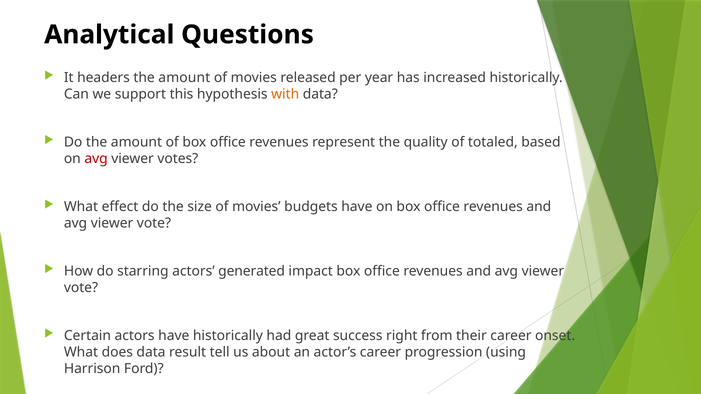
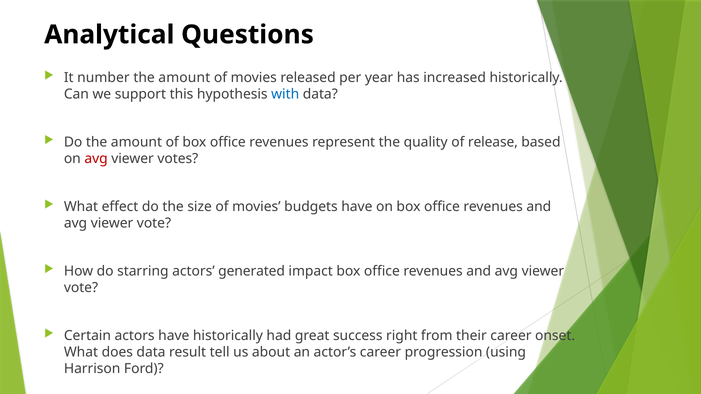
headers: headers -> number (103, 78)
with colour: orange -> blue (285, 94)
totaled: totaled -> release (493, 142)
